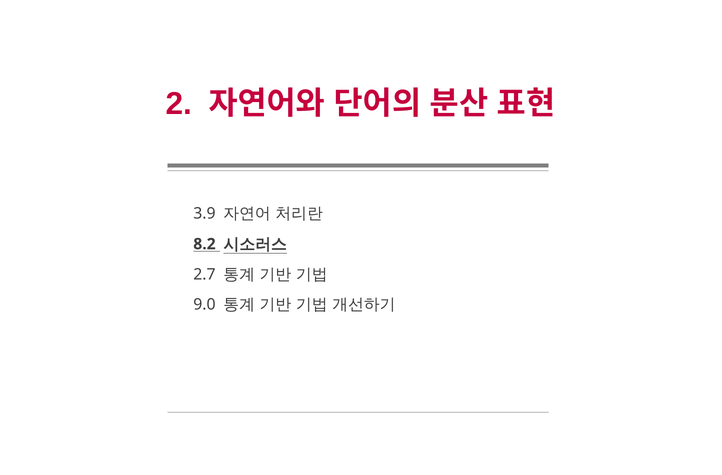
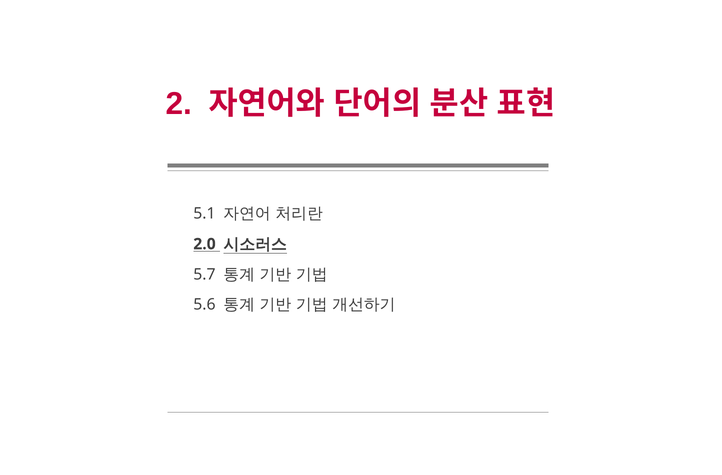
3.9: 3.9 -> 5.1 (204, 213)
8.2: 8.2 -> 2.0 (204, 244)
2.7: 2.7 -> 5.7 (204, 274)
9.0: 9.0 -> 5.6 (204, 304)
